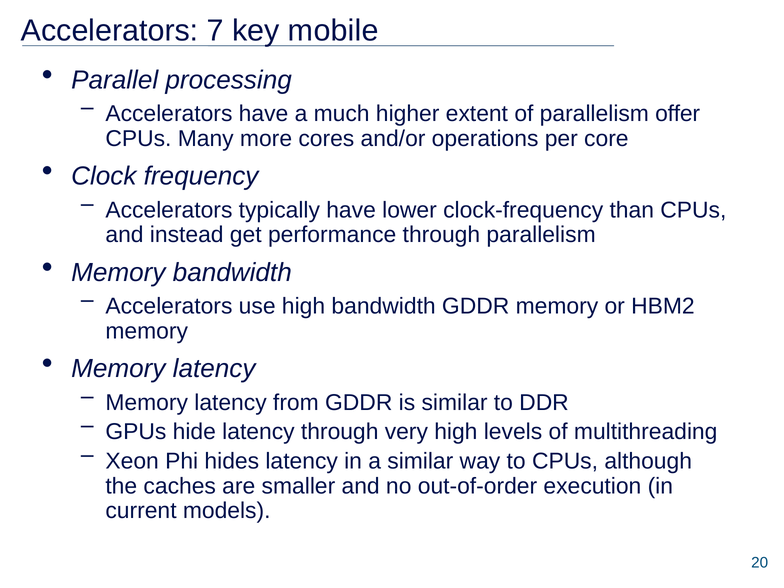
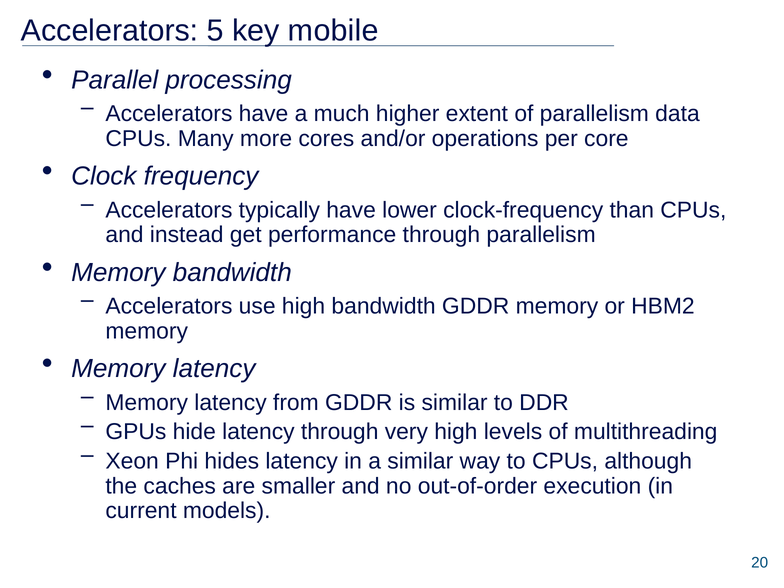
7: 7 -> 5 (215, 31)
offer: offer -> data (677, 114)
